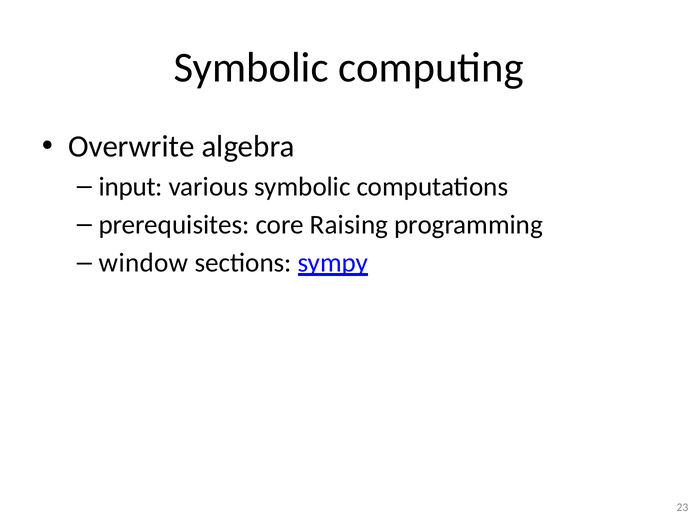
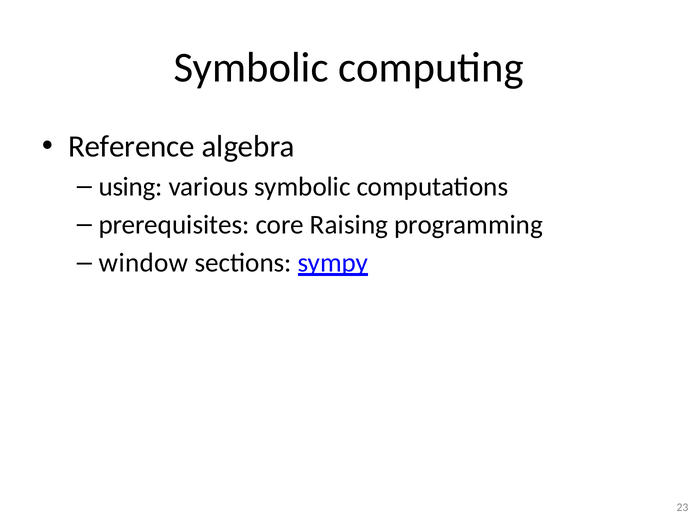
Overwrite: Overwrite -> Reference (131, 146)
input: input -> using (131, 187)
